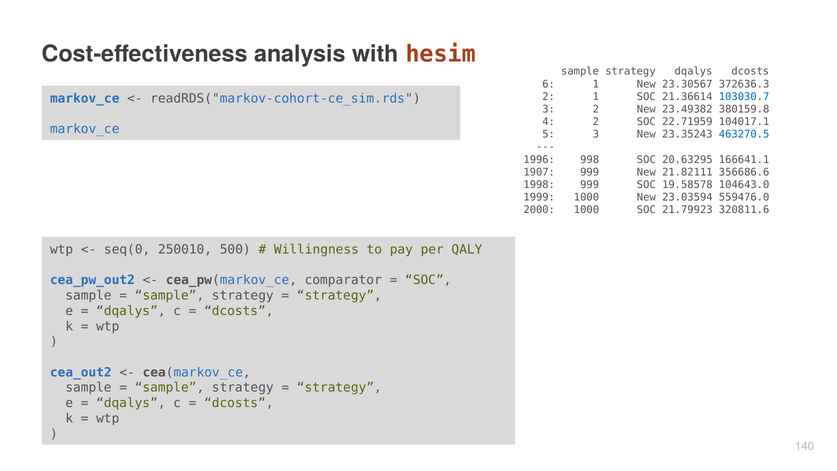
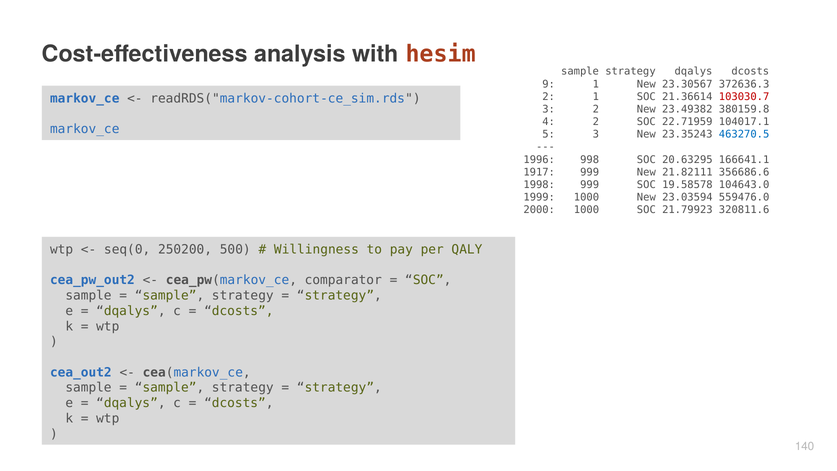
6: 6 -> 9 (549, 84)
103030.7 colour: blue -> red (744, 97)
1907: 1907 -> 1917 (539, 172)
250010: 250010 -> 250200 (185, 249)
